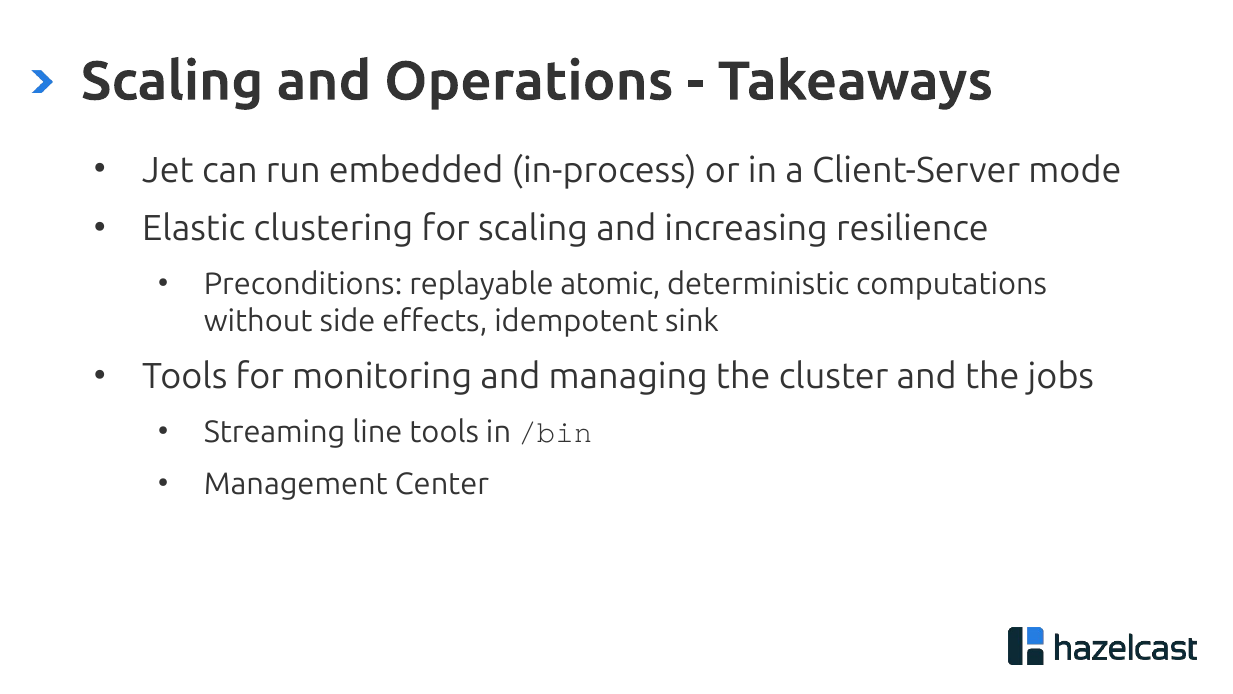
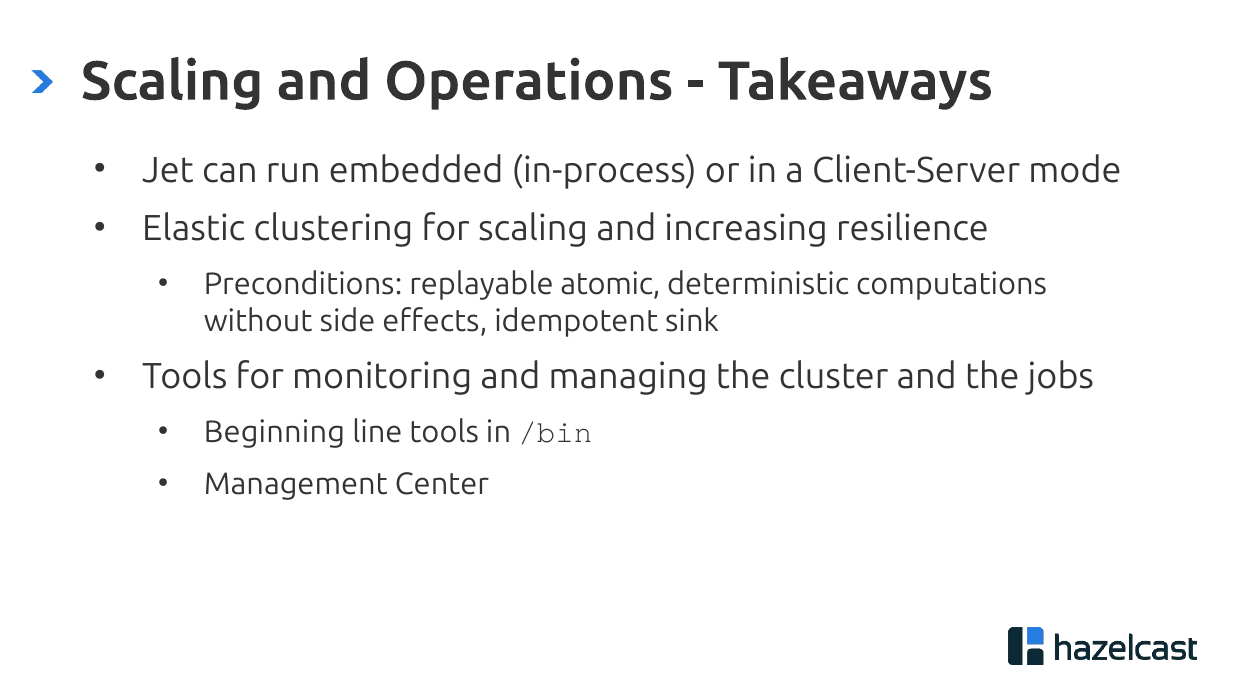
Streaming: Streaming -> Beginning (274, 432)
